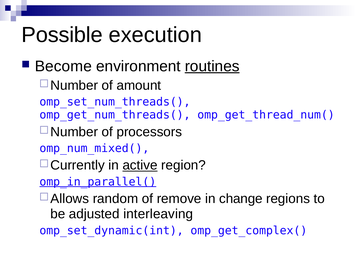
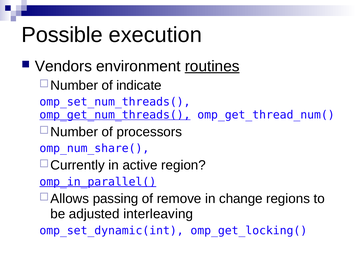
Become: Become -> Vendors (63, 66)
amount: amount -> indicate (139, 85)
omp_get_num_threads( underline: none -> present (115, 115)
omp_num_mixed(: omp_num_mixed( -> omp_num_share( (94, 148)
active underline: present -> none (140, 165)
random: random -> passing (116, 199)
omp_get_complex(: omp_get_complex( -> omp_get_locking( (249, 230)
